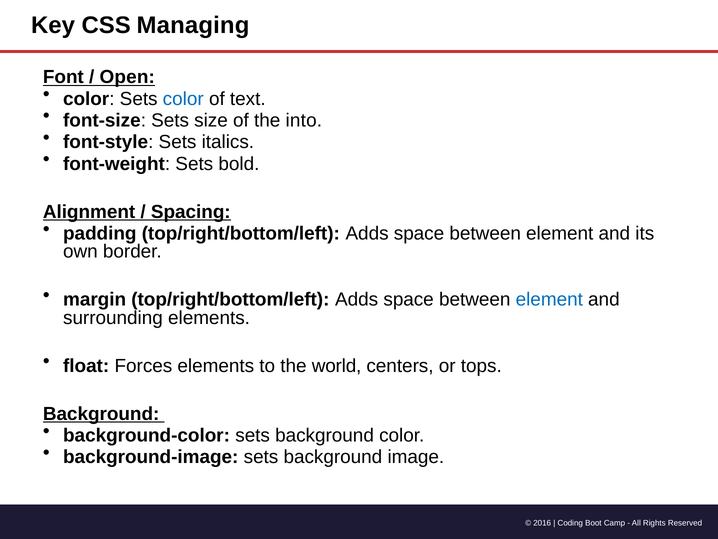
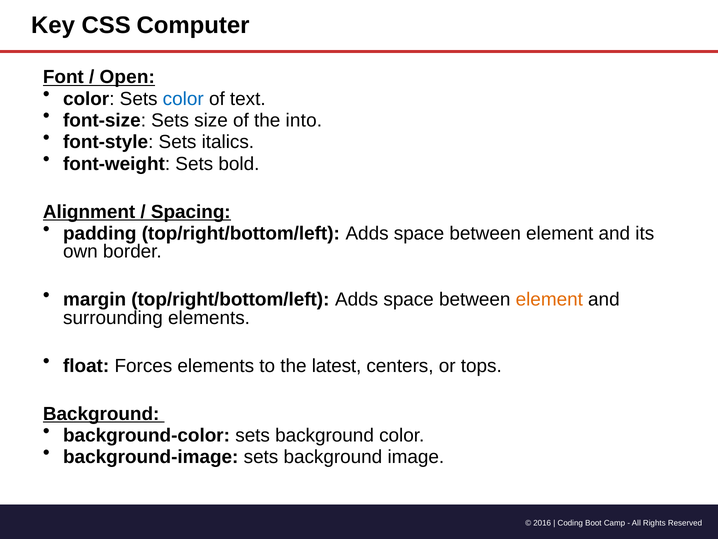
Managing: Managing -> Computer (193, 26)
element colour: blue -> orange (549, 299)
world: world -> latest (337, 365)
